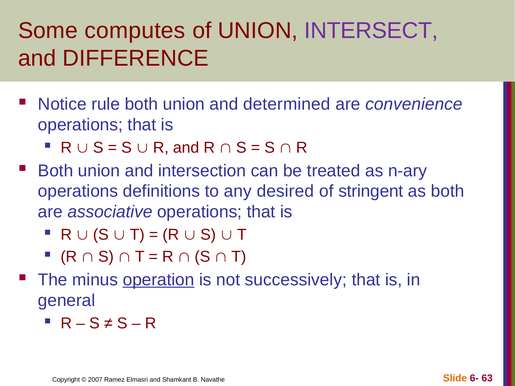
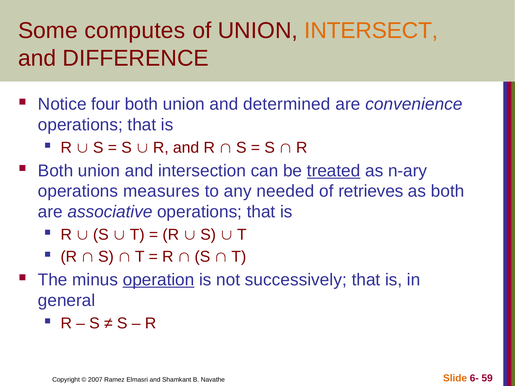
INTERSECT colour: purple -> orange (371, 31)
rule: rule -> four (106, 104)
treated underline: none -> present (334, 171)
definitions: definitions -> measures (161, 191)
desired: desired -> needed (285, 191)
stringent: stringent -> retrieves (371, 191)
63: 63 -> 59 (487, 378)
